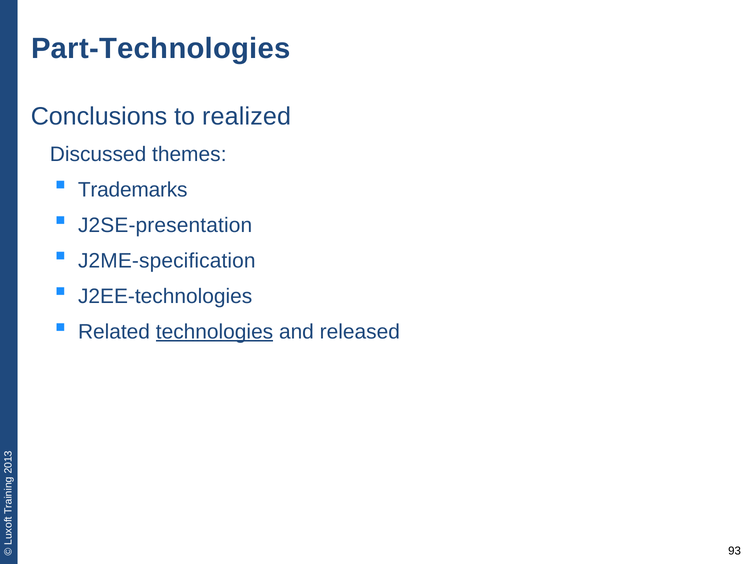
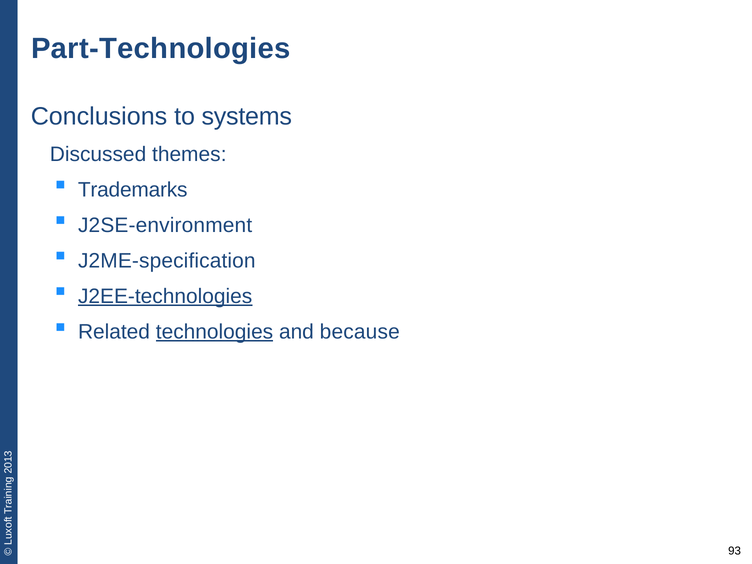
realized: realized -> systems (247, 116)
J2SE-presentation: J2SE-presentation -> J2SE-environment (165, 225)
J2EE-technologies underline: none -> present (165, 296)
released: released -> because (360, 332)
